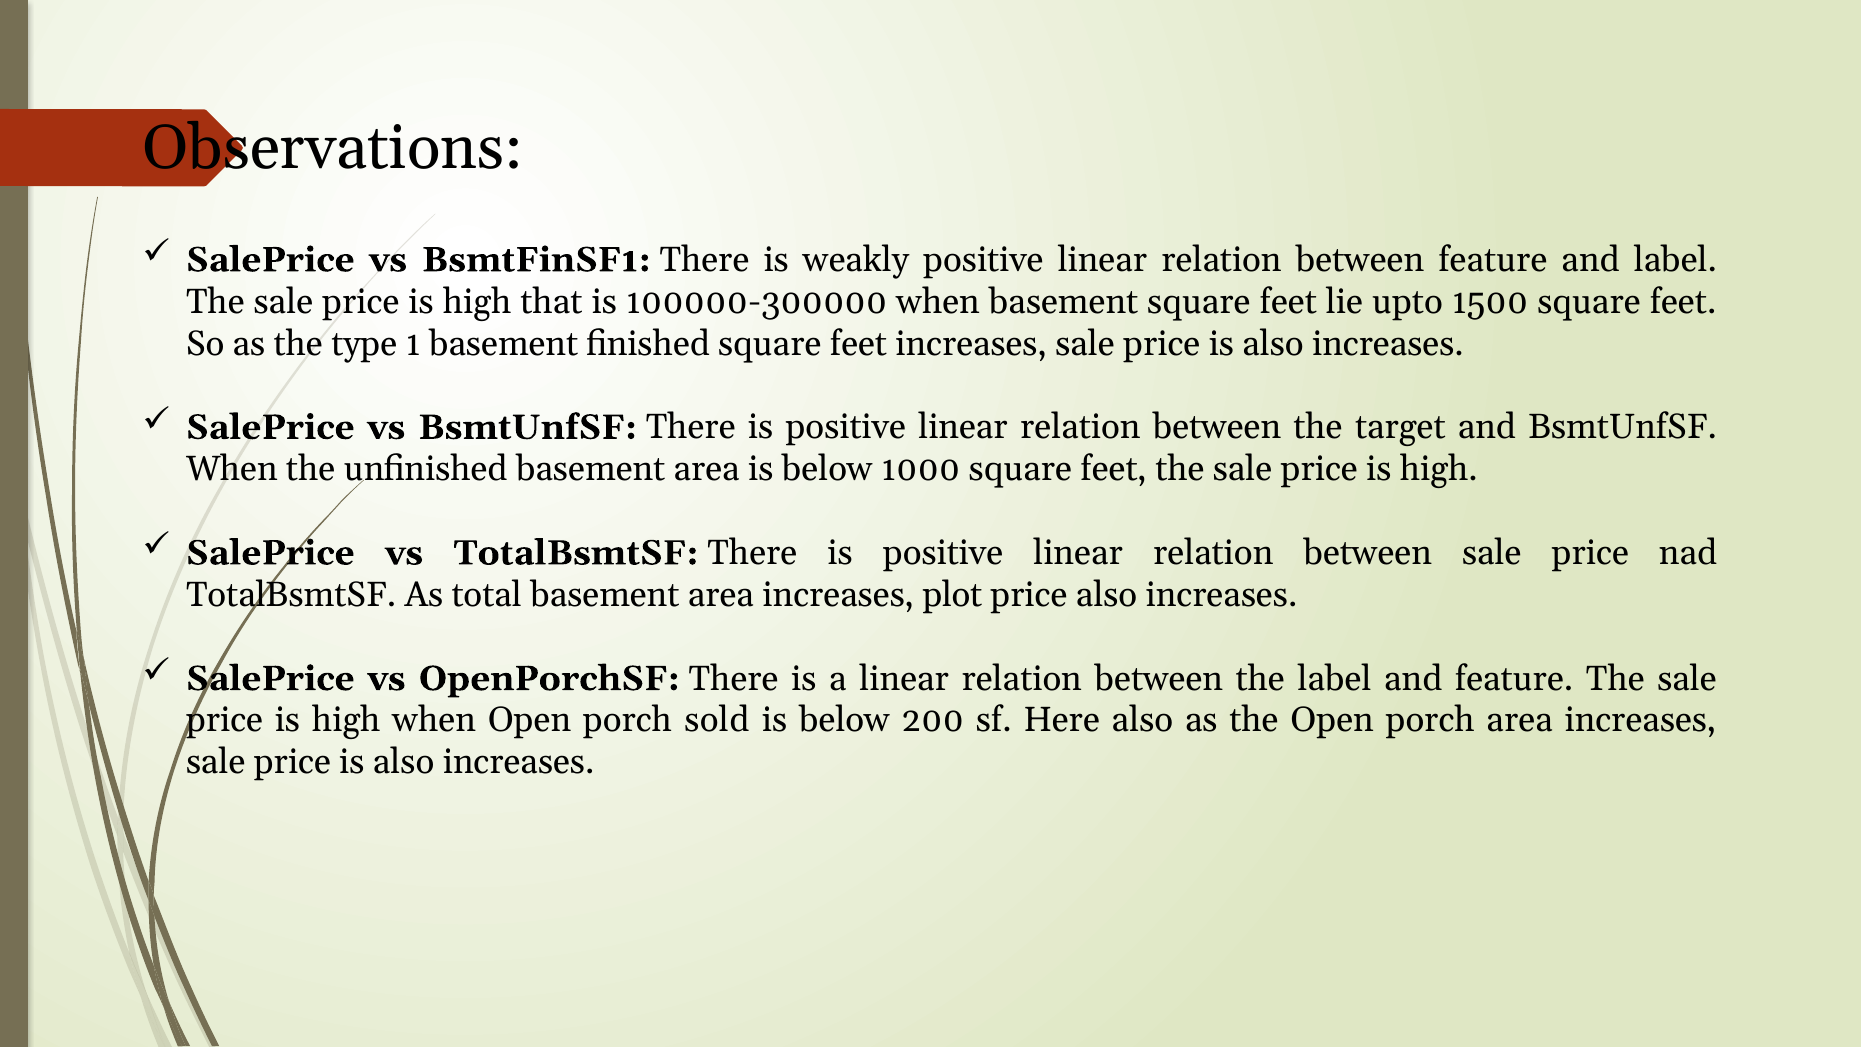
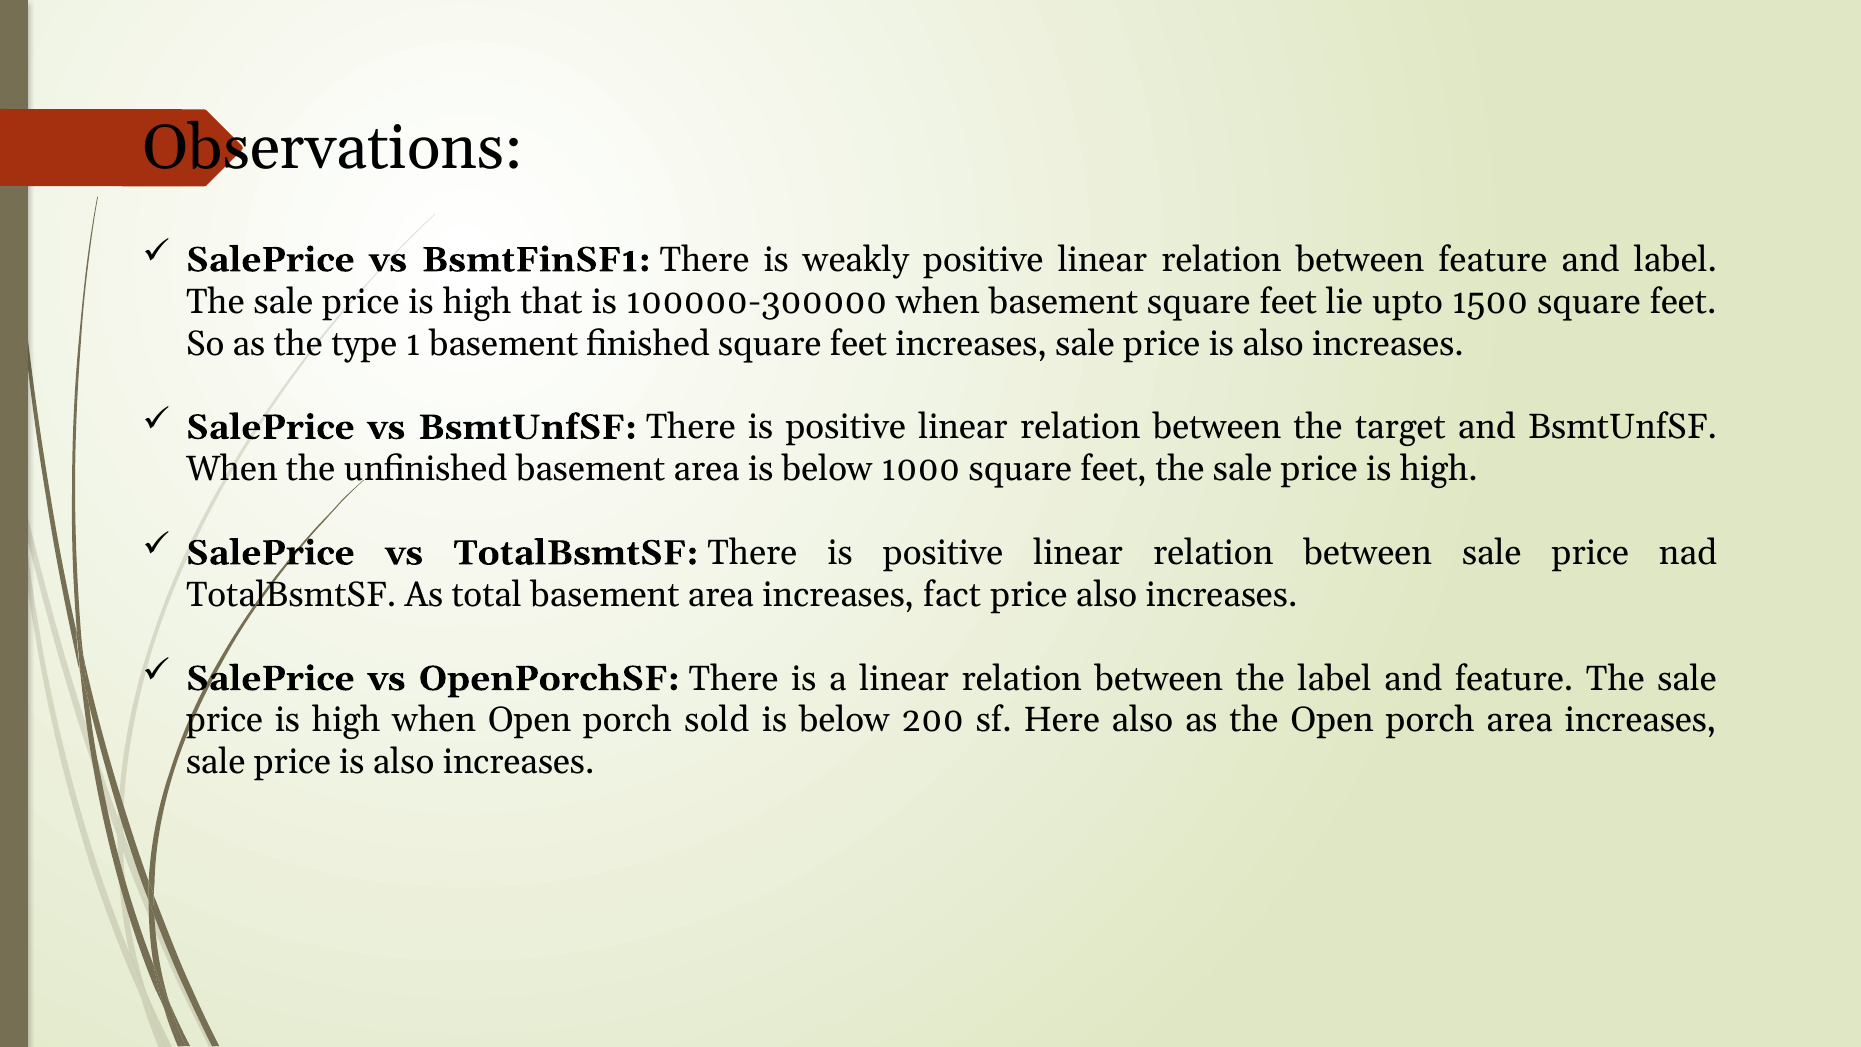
plot: plot -> fact (952, 595)
